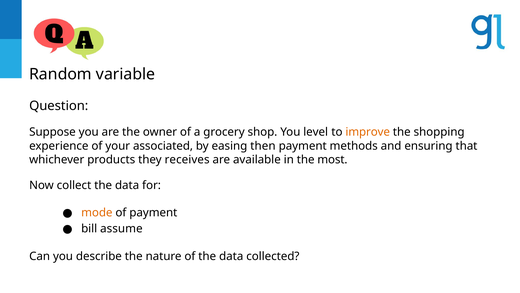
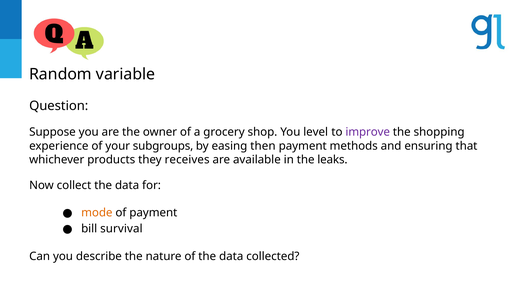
improve colour: orange -> purple (368, 132)
associated: associated -> subgroups (163, 146)
most: most -> leaks (332, 160)
assume: assume -> survival (121, 228)
